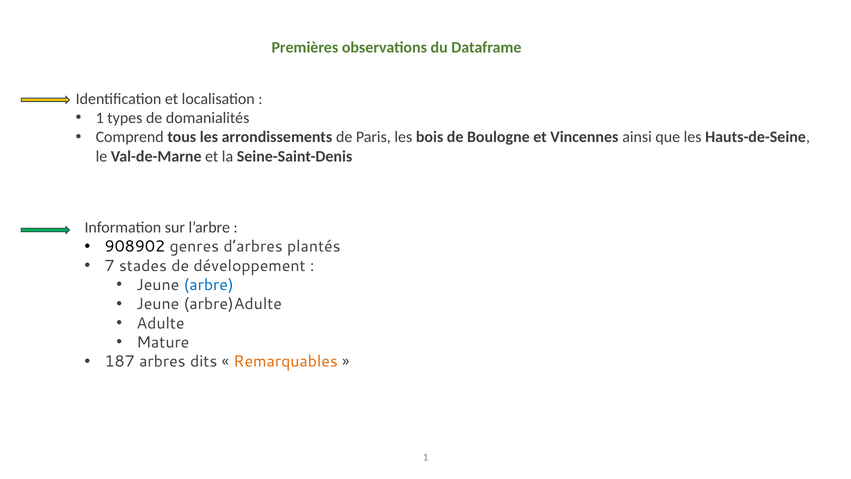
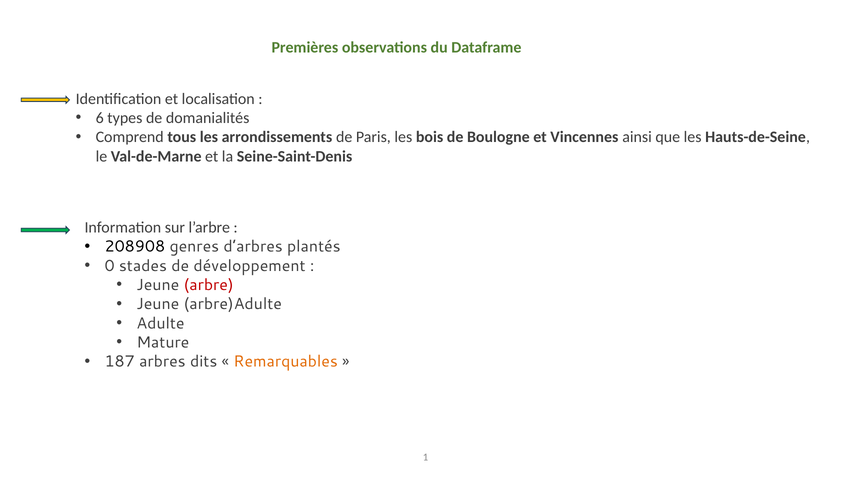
1: 1 -> 6 (100, 118)
908902: 908902 -> 208908 (135, 247)
7: 7 -> 0 (110, 266)
arbre colour: blue -> red (209, 285)
